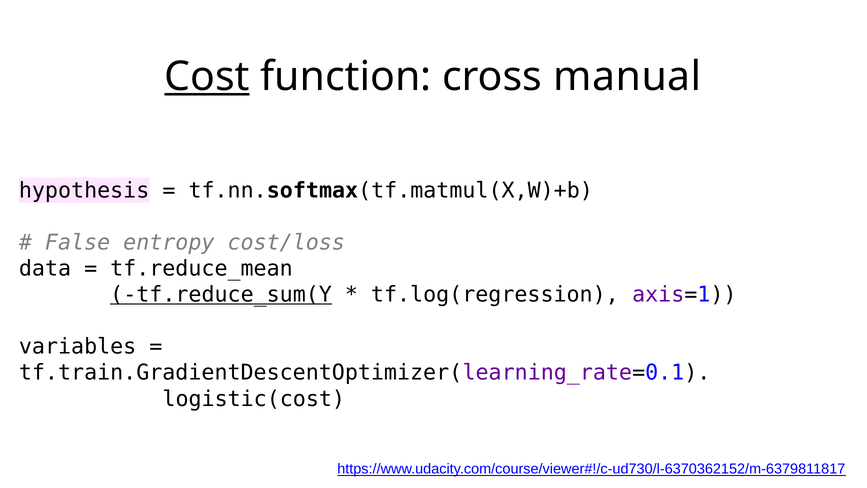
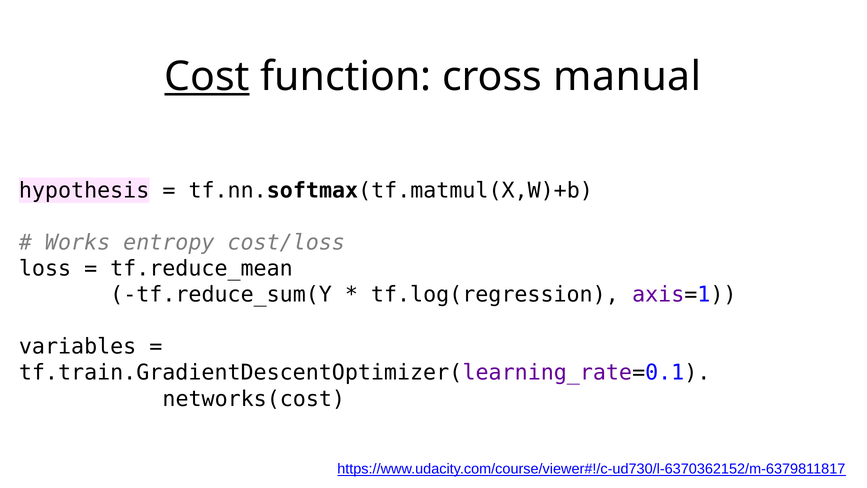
False: False -> Works (78, 243)
data: data -> loss (45, 269)
tf.reduce_sum(Y underline: present -> none (221, 295)
logistic(cost: logistic(cost -> networks(cost (254, 399)
